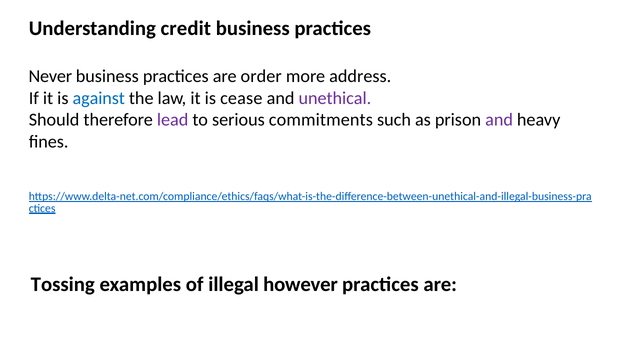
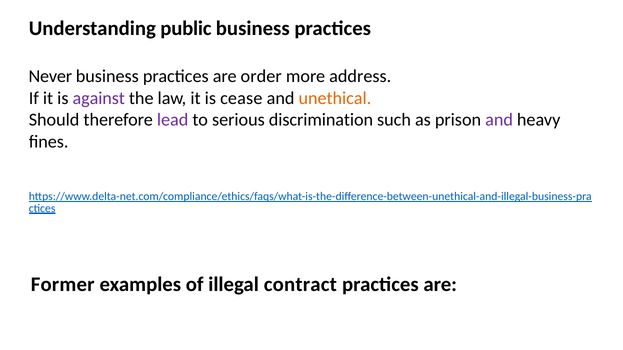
credit: credit -> public (186, 28)
against colour: blue -> purple (99, 98)
unethical colour: purple -> orange (335, 98)
commitments: commitments -> discrimination (321, 120)
Tossing: Tossing -> Former (63, 285)
however: however -> contract (300, 285)
